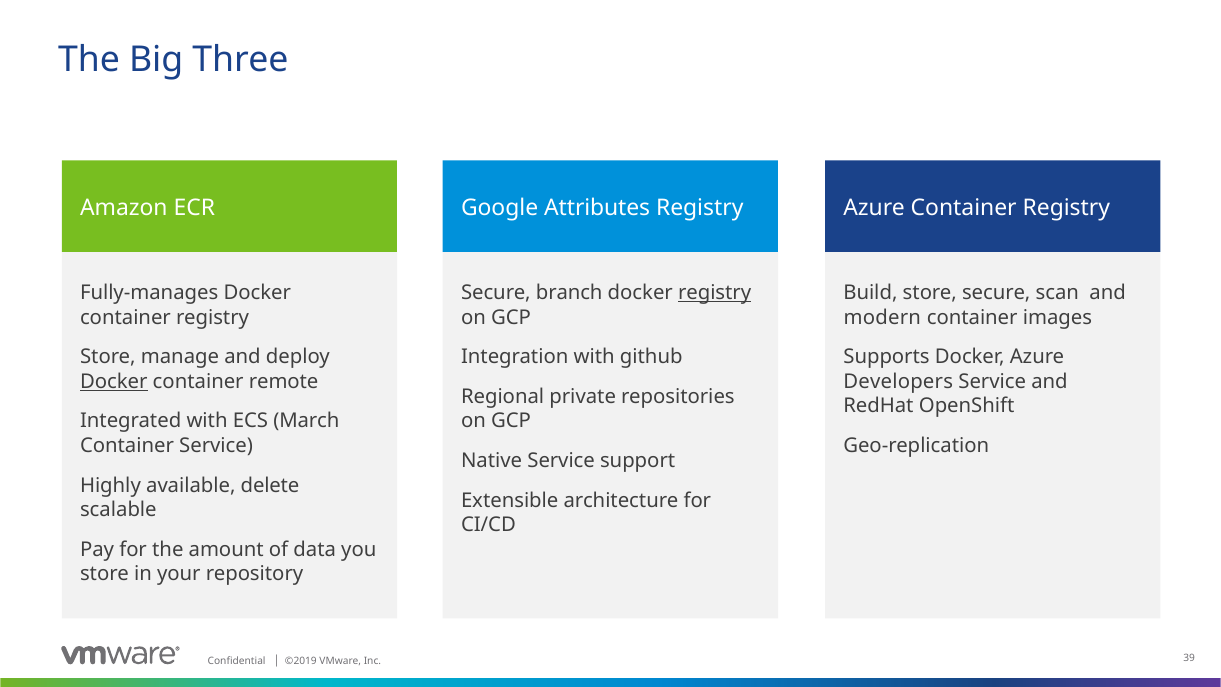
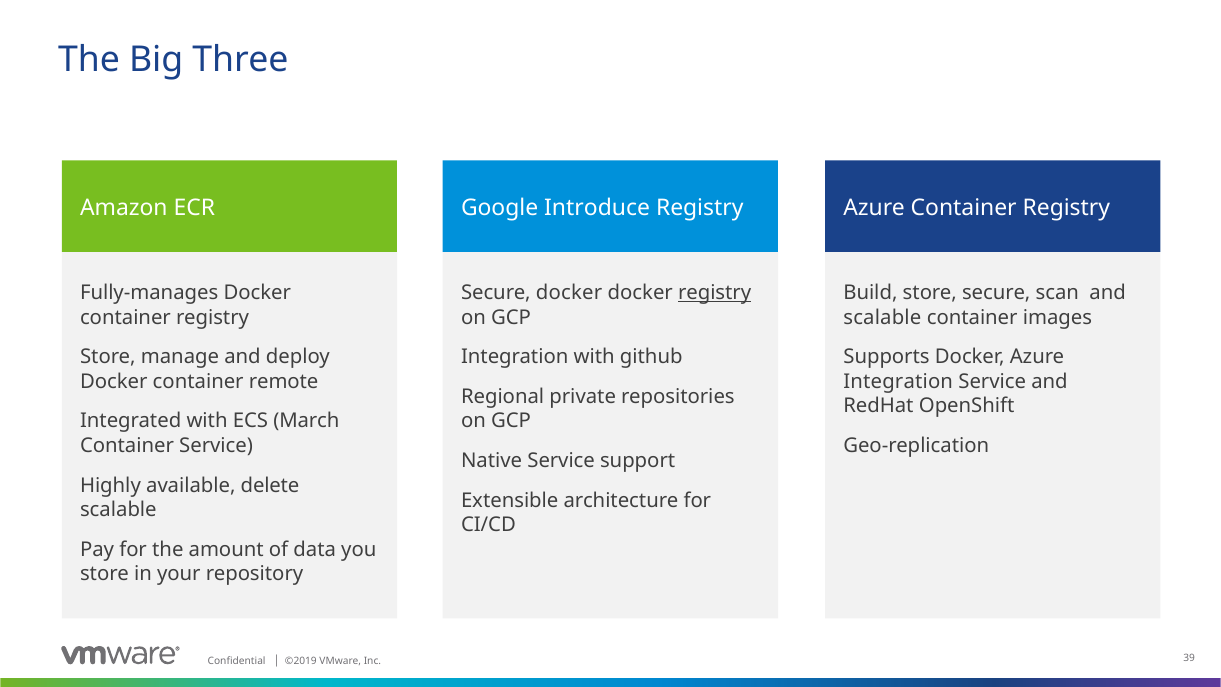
Attributes: Attributes -> Introduce (597, 208)
branch: branch -> docker (569, 293)
modern: modern -> scalable (882, 317)
Docker underline: present -> none (114, 382)
Developers: Developers -> Integration (898, 382)
